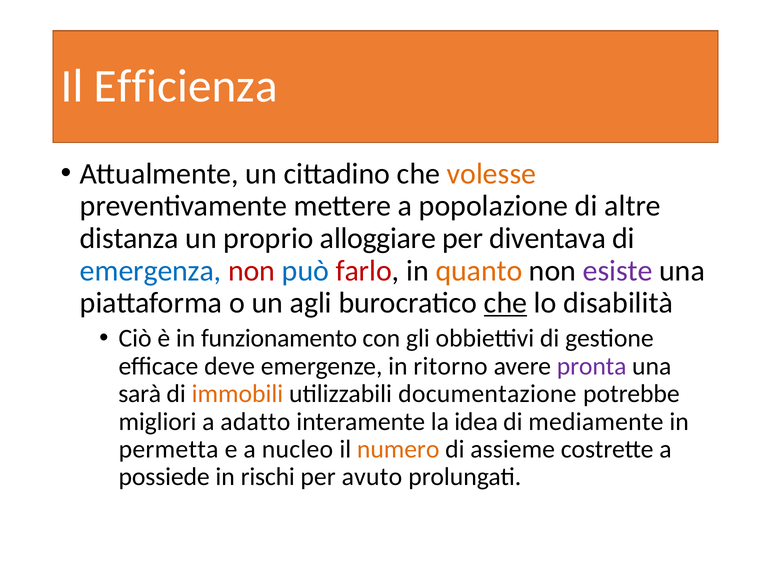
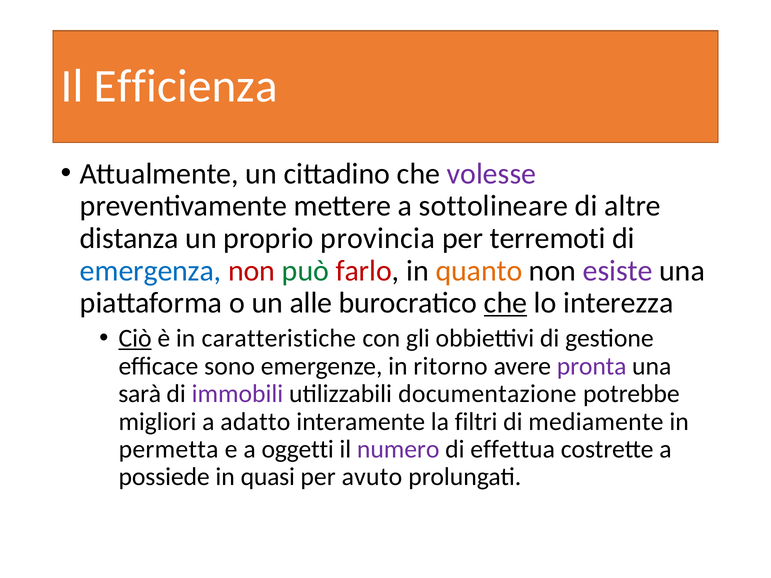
volesse colour: orange -> purple (492, 174)
popolazione: popolazione -> sottolineare (493, 206)
alloggiare: alloggiare -> provincia (378, 238)
diventava: diventava -> terremoti (548, 238)
può colour: blue -> green (306, 271)
agli: agli -> alle (311, 303)
disabilità: disabilità -> interezza (618, 303)
Ciò underline: none -> present (135, 338)
funzionamento: funzionamento -> caratteristiche (279, 338)
deve: deve -> sono (230, 366)
immobili colour: orange -> purple (237, 394)
idea: idea -> filtri (476, 422)
nucleo: nucleo -> oggetti (298, 449)
numero colour: orange -> purple (398, 449)
assieme: assieme -> effettua (513, 449)
rischi: rischi -> quasi (268, 477)
